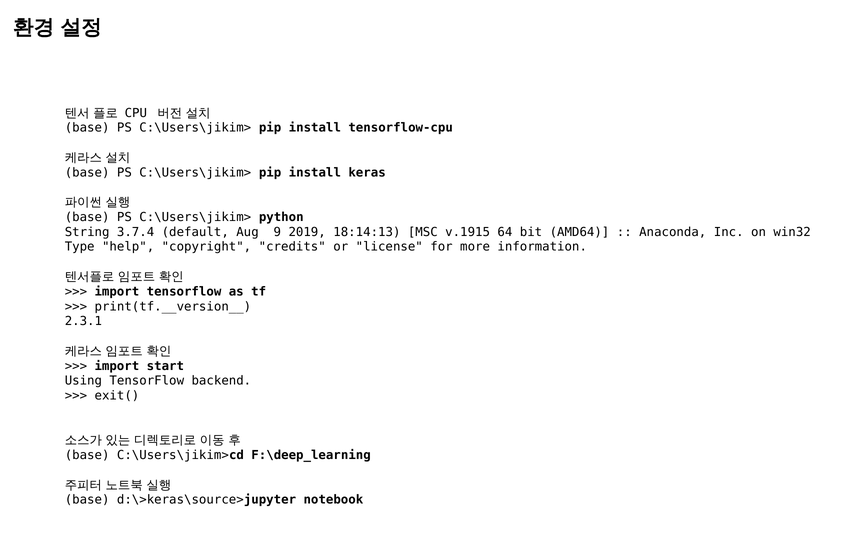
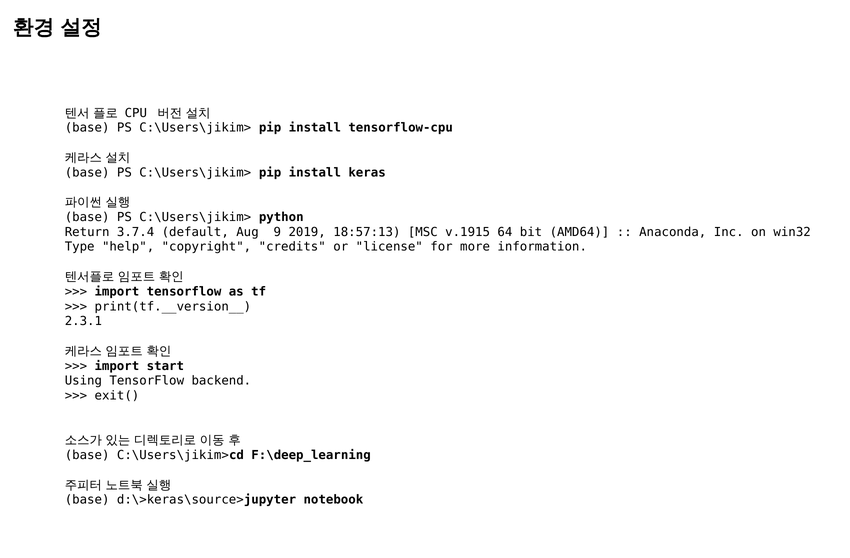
String: String -> Return (87, 232)
18:14:13: 18:14:13 -> 18:57:13 (367, 232)
